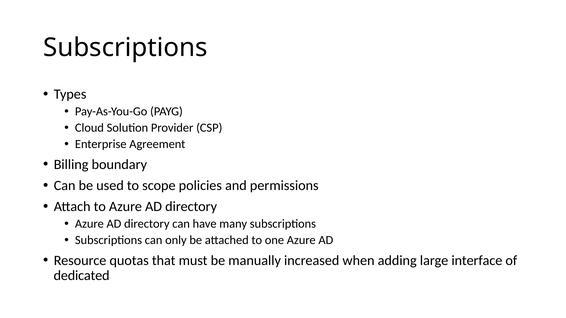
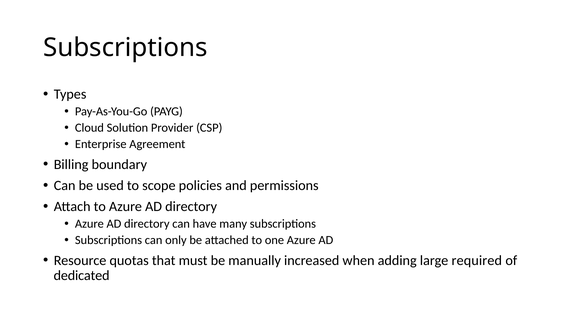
interface: interface -> required (477, 261)
